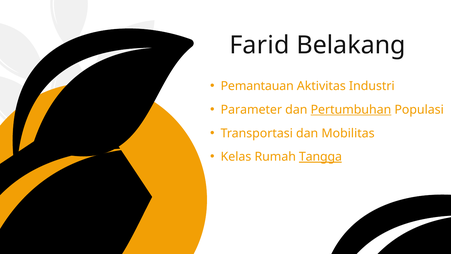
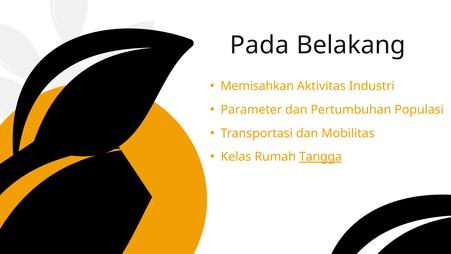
Farid: Farid -> Pada (259, 45)
Pemantauan: Pemantauan -> Memisahkan (257, 86)
Pertumbuhan underline: present -> none (351, 110)
